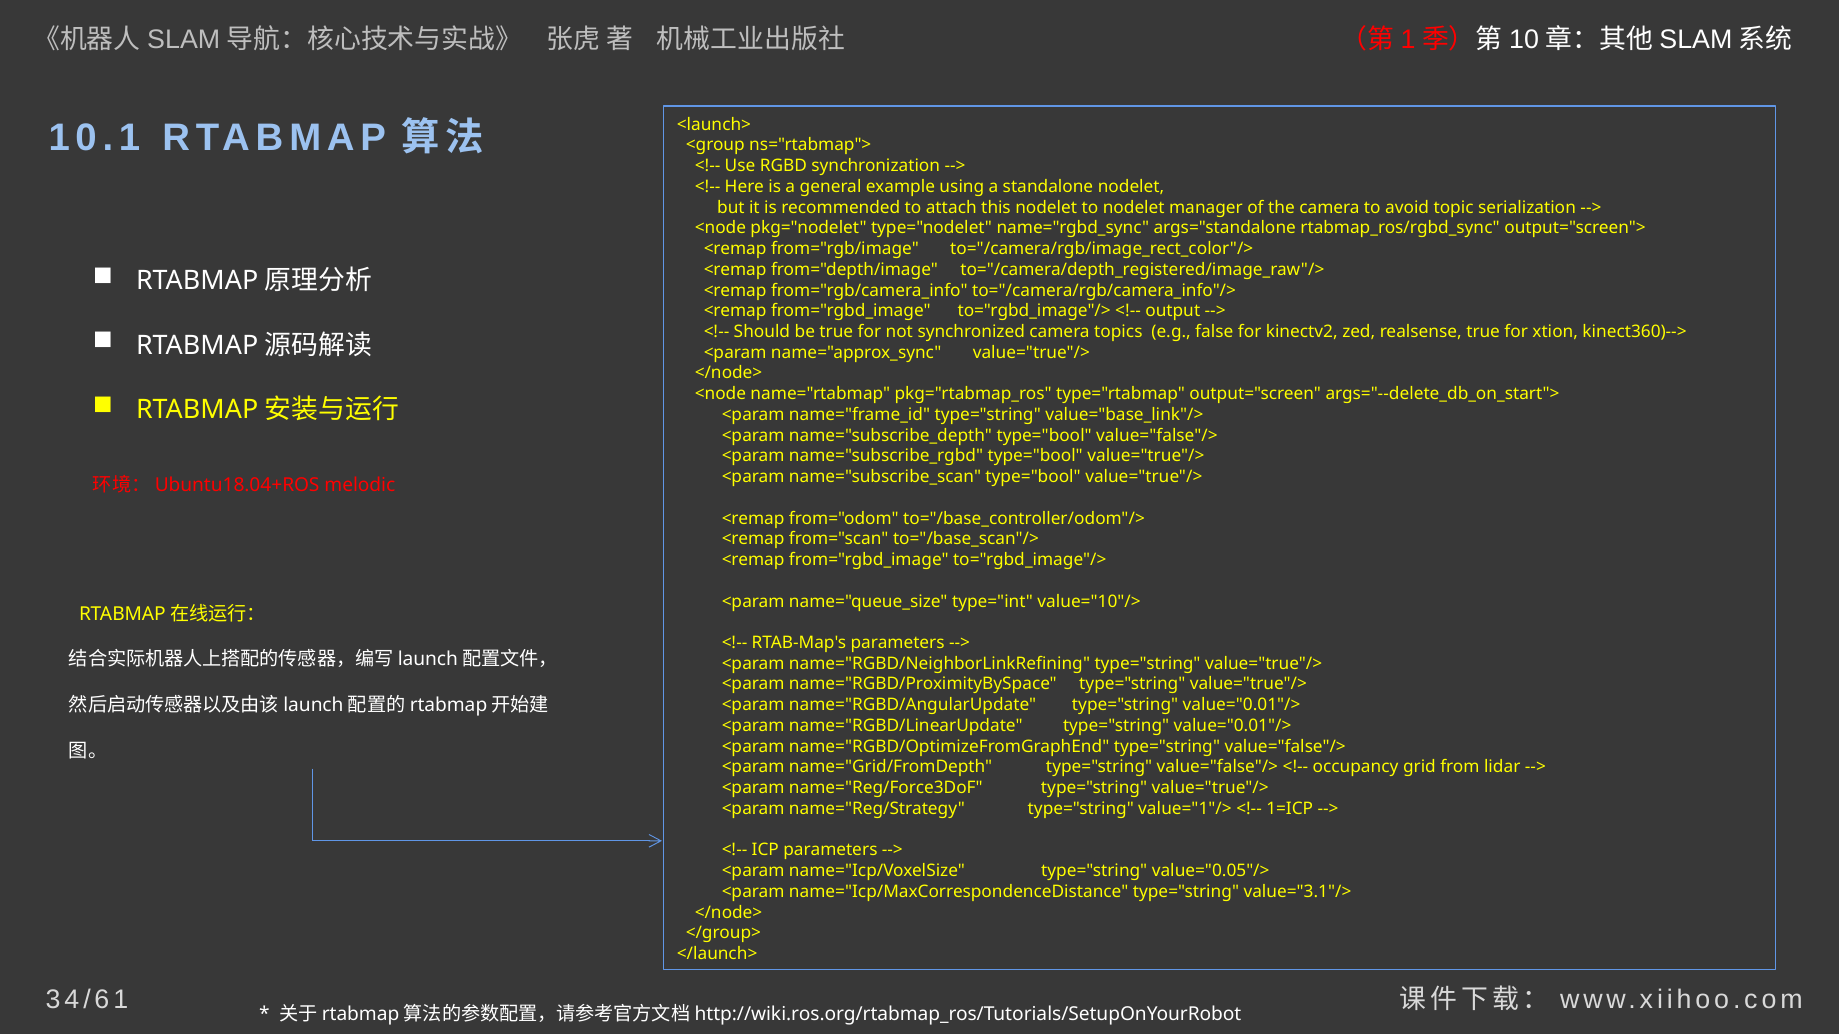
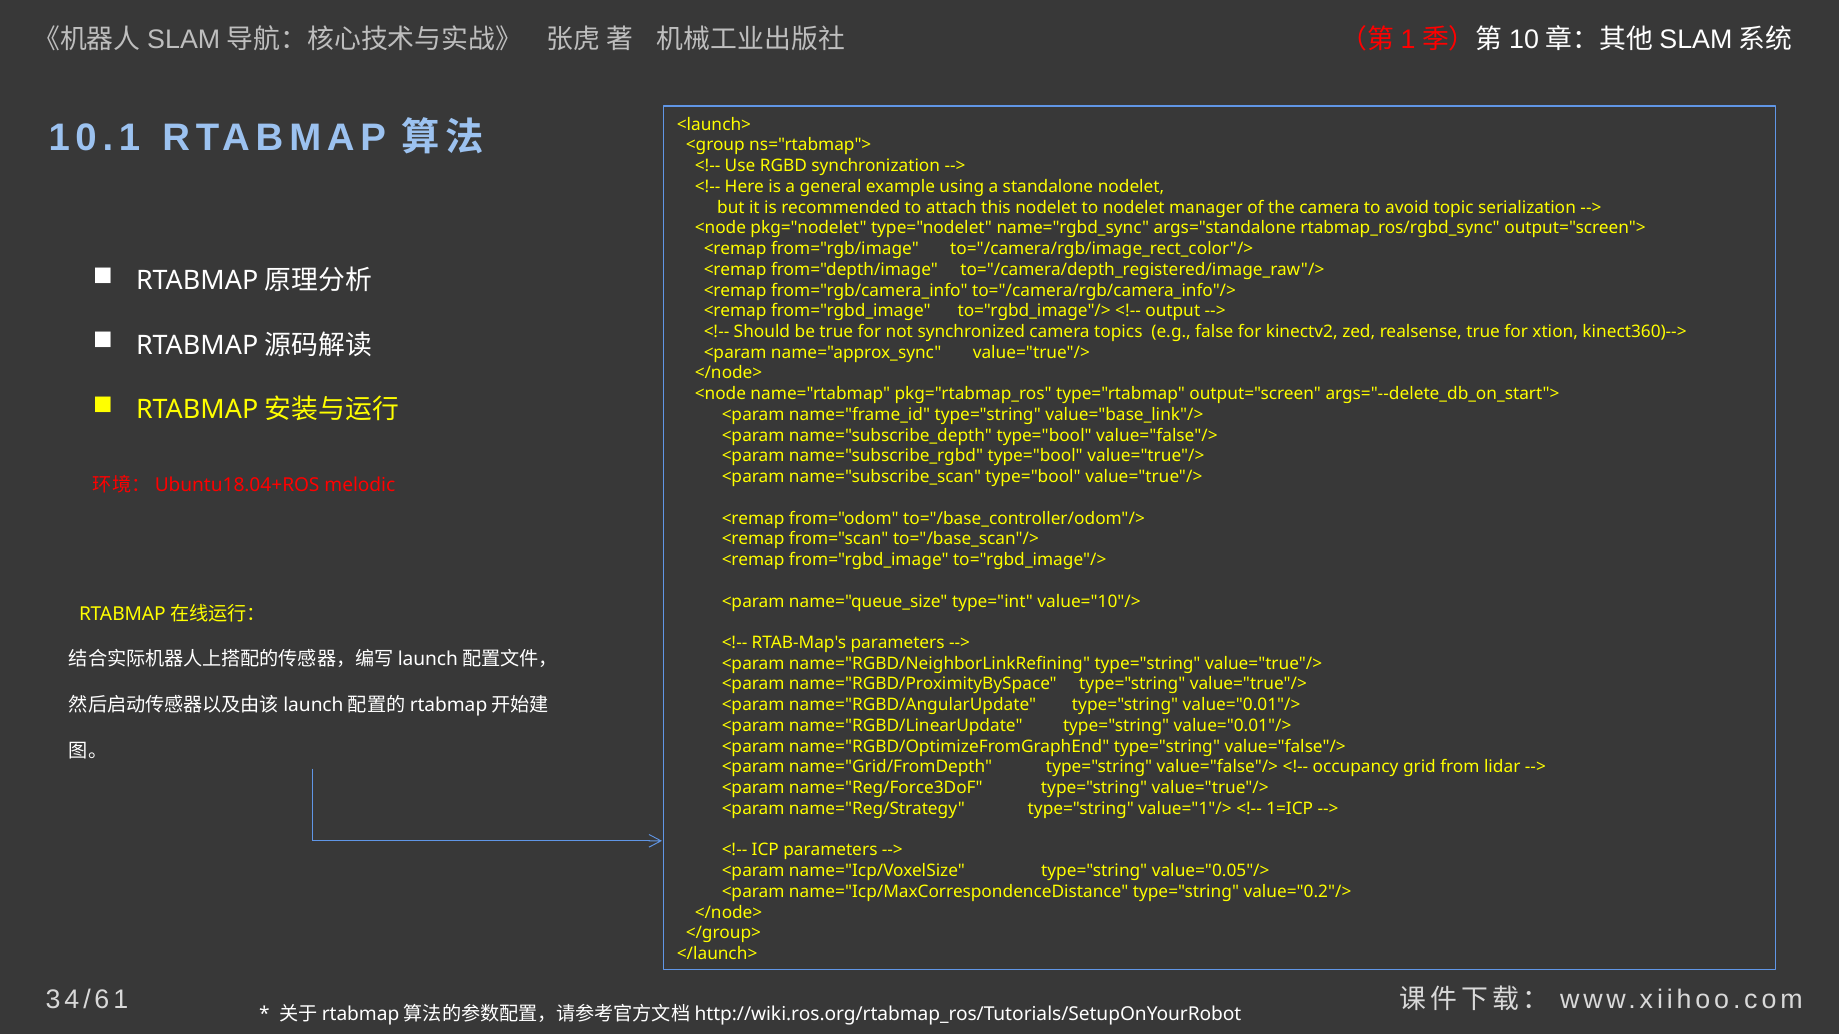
value="3.1"/>: value="3.1"/> -> value="0.2"/> (1297, 892)
